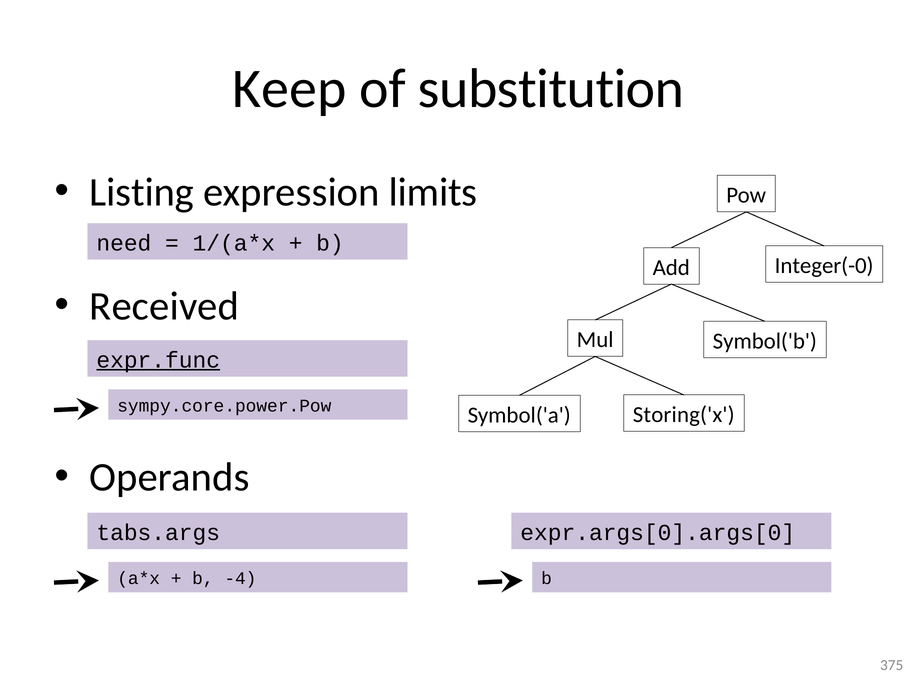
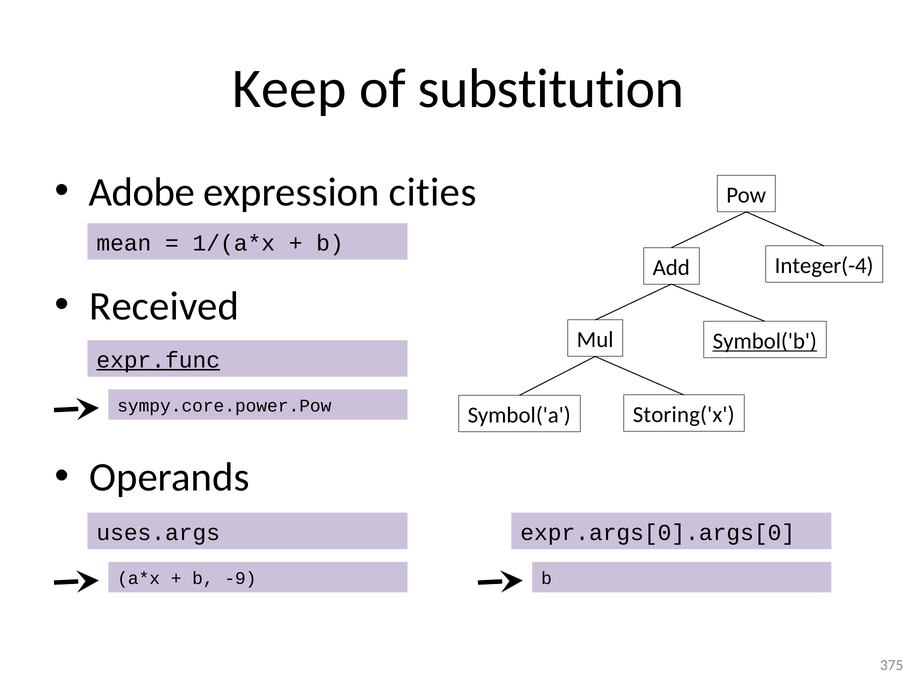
Listing: Listing -> Adobe (142, 192)
limits: limits -> cities (433, 192)
need: need -> mean (124, 243)
Integer(-0: Integer(-0 -> Integer(-4 (824, 266)
Symbol('b underline: none -> present (765, 341)
tabs.args: tabs.args -> uses.args (158, 533)
-4: -4 -> -9 (240, 578)
